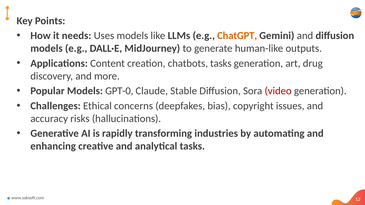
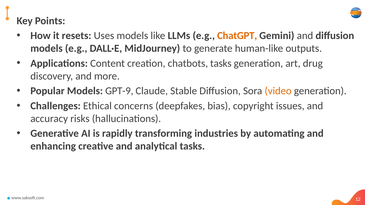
needs: needs -> resets (77, 36)
GPT-0: GPT-0 -> GPT-9 (119, 91)
video colour: red -> orange (278, 91)
